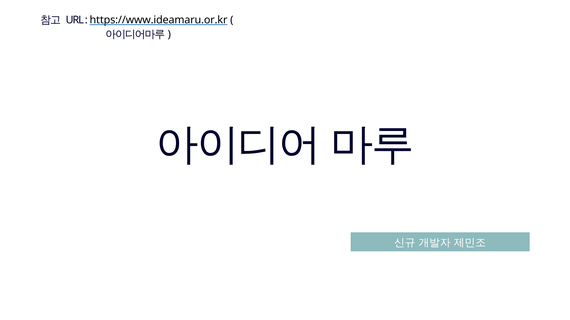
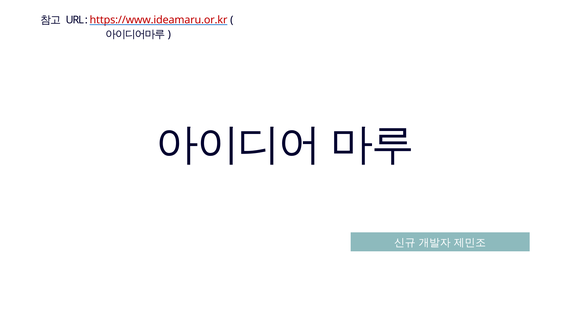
https://www.ideamaru.or.kr colour: black -> red (159, 20)
